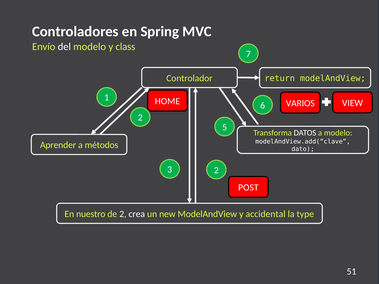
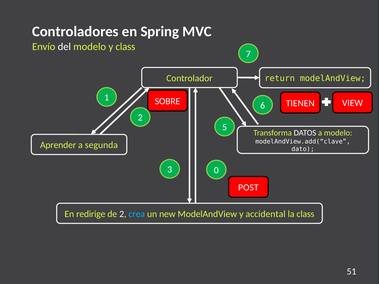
HOME: HOME -> SOBRE (167, 101)
VARIOS: VARIOS -> TIENEN (300, 103)
métodos: métodos -> segunda (101, 145)
3 2: 2 -> 0 (216, 170)
nuestro: nuestro -> redirige (91, 214)
crea colour: white -> light blue (137, 214)
la type: type -> class (305, 214)
